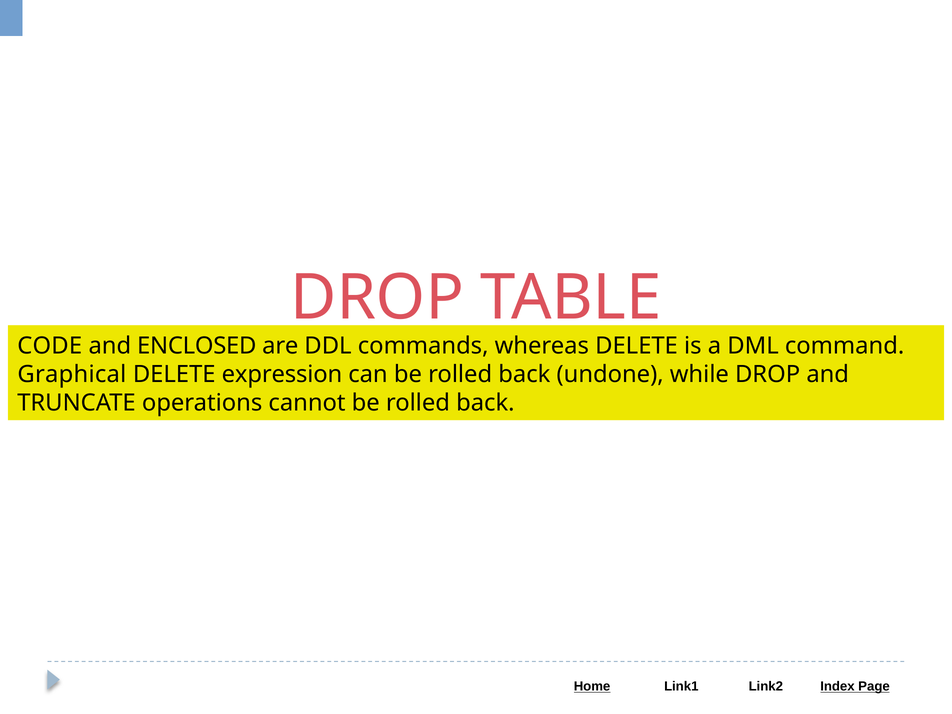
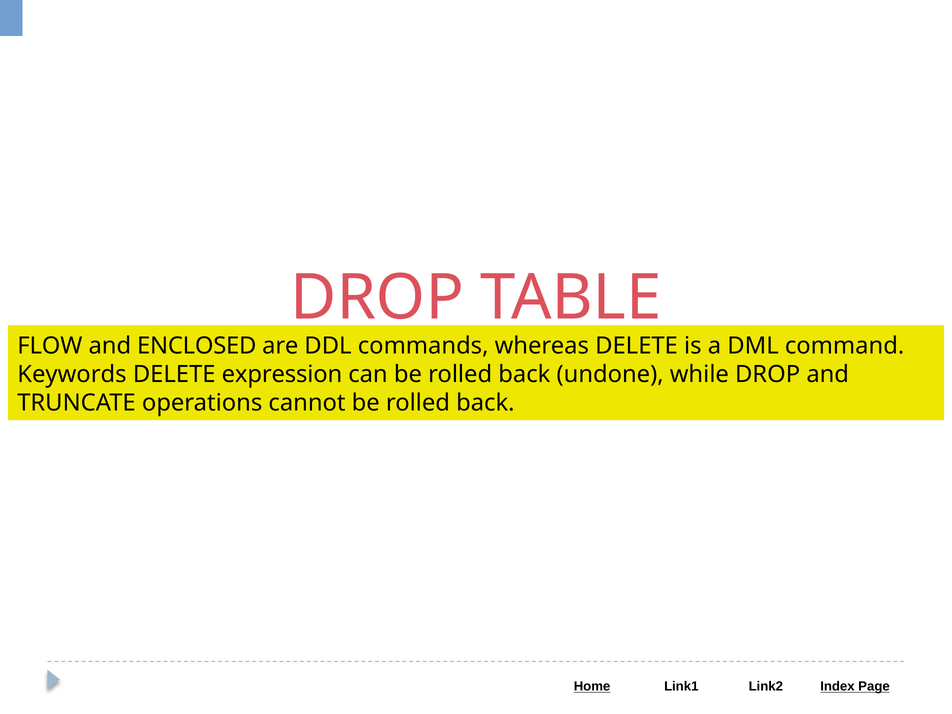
CODE: CODE -> FLOW (50, 346)
Graphical: Graphical -> Keywords (72, 374)
